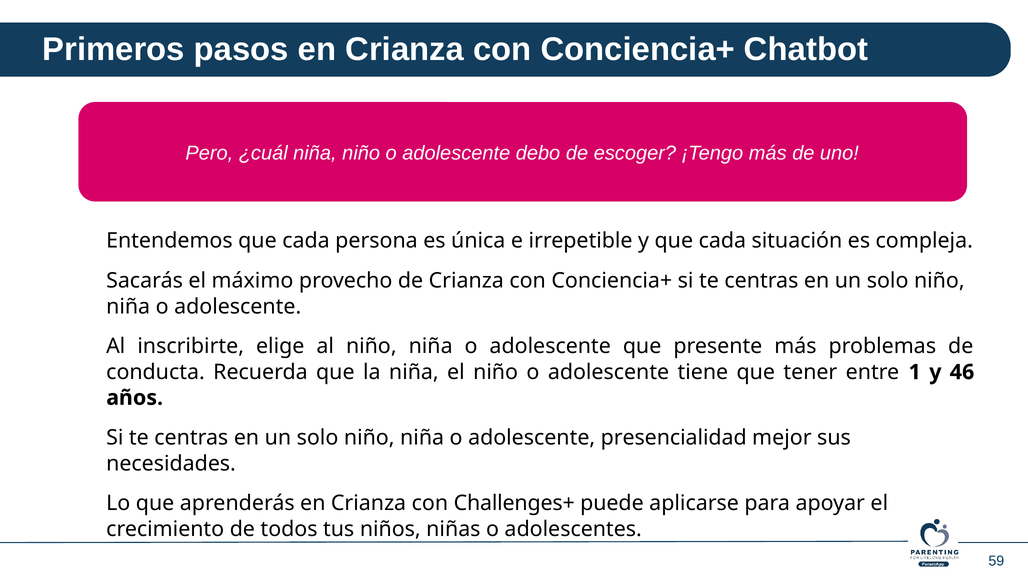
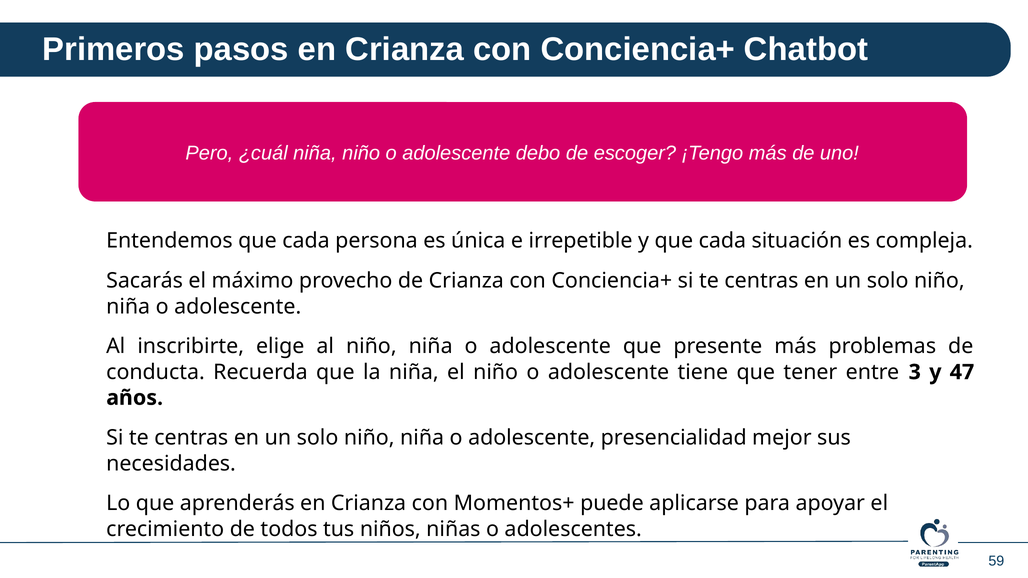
1: 1 -> 3 (915, 372)
46: 46 -> 47 (962, 372)
Challenges+: Challenges+ -> Momentos+ (514, 504)
